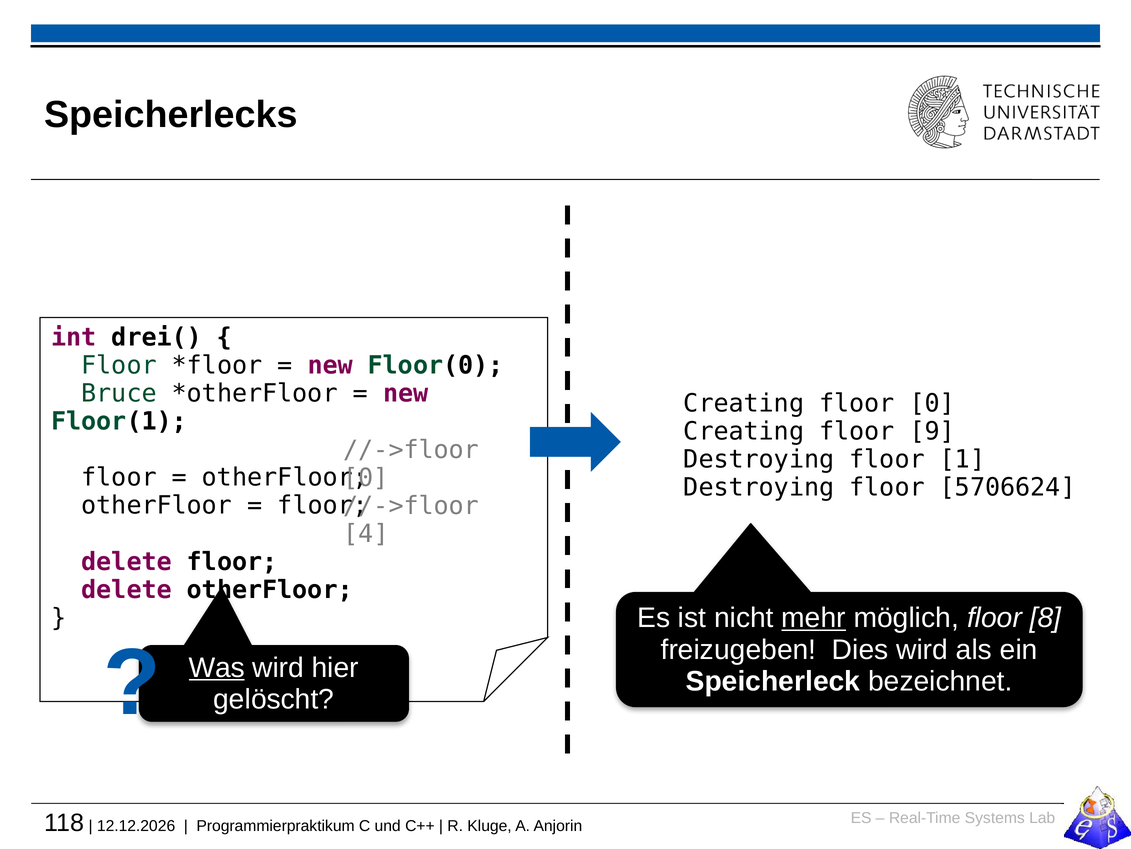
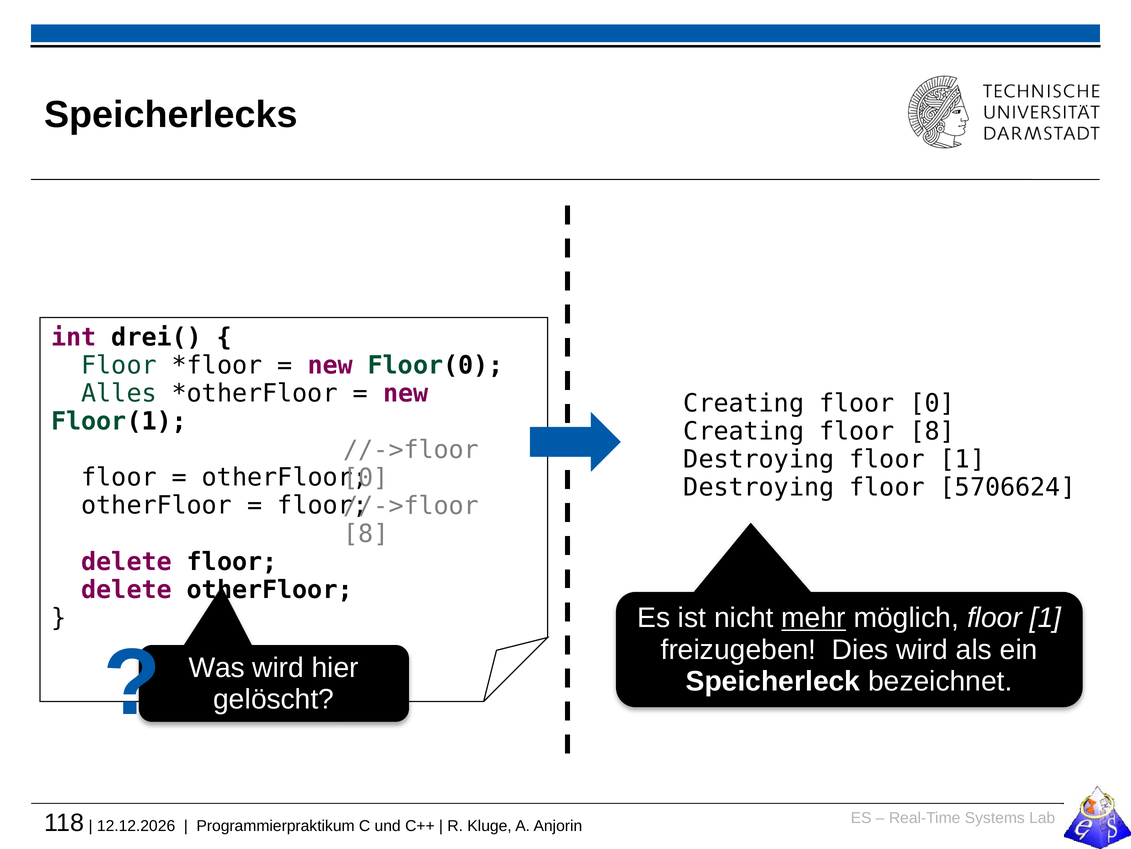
Bruce: Bruce -> Alles (119, 393)
floor 9: 9 -> 8 (932, 431)
4: 4 -> 8 (366, 533)
möglich floor 8: 8 -> 1 (1045, 618)
Was underline: present -> none (217, 667)
